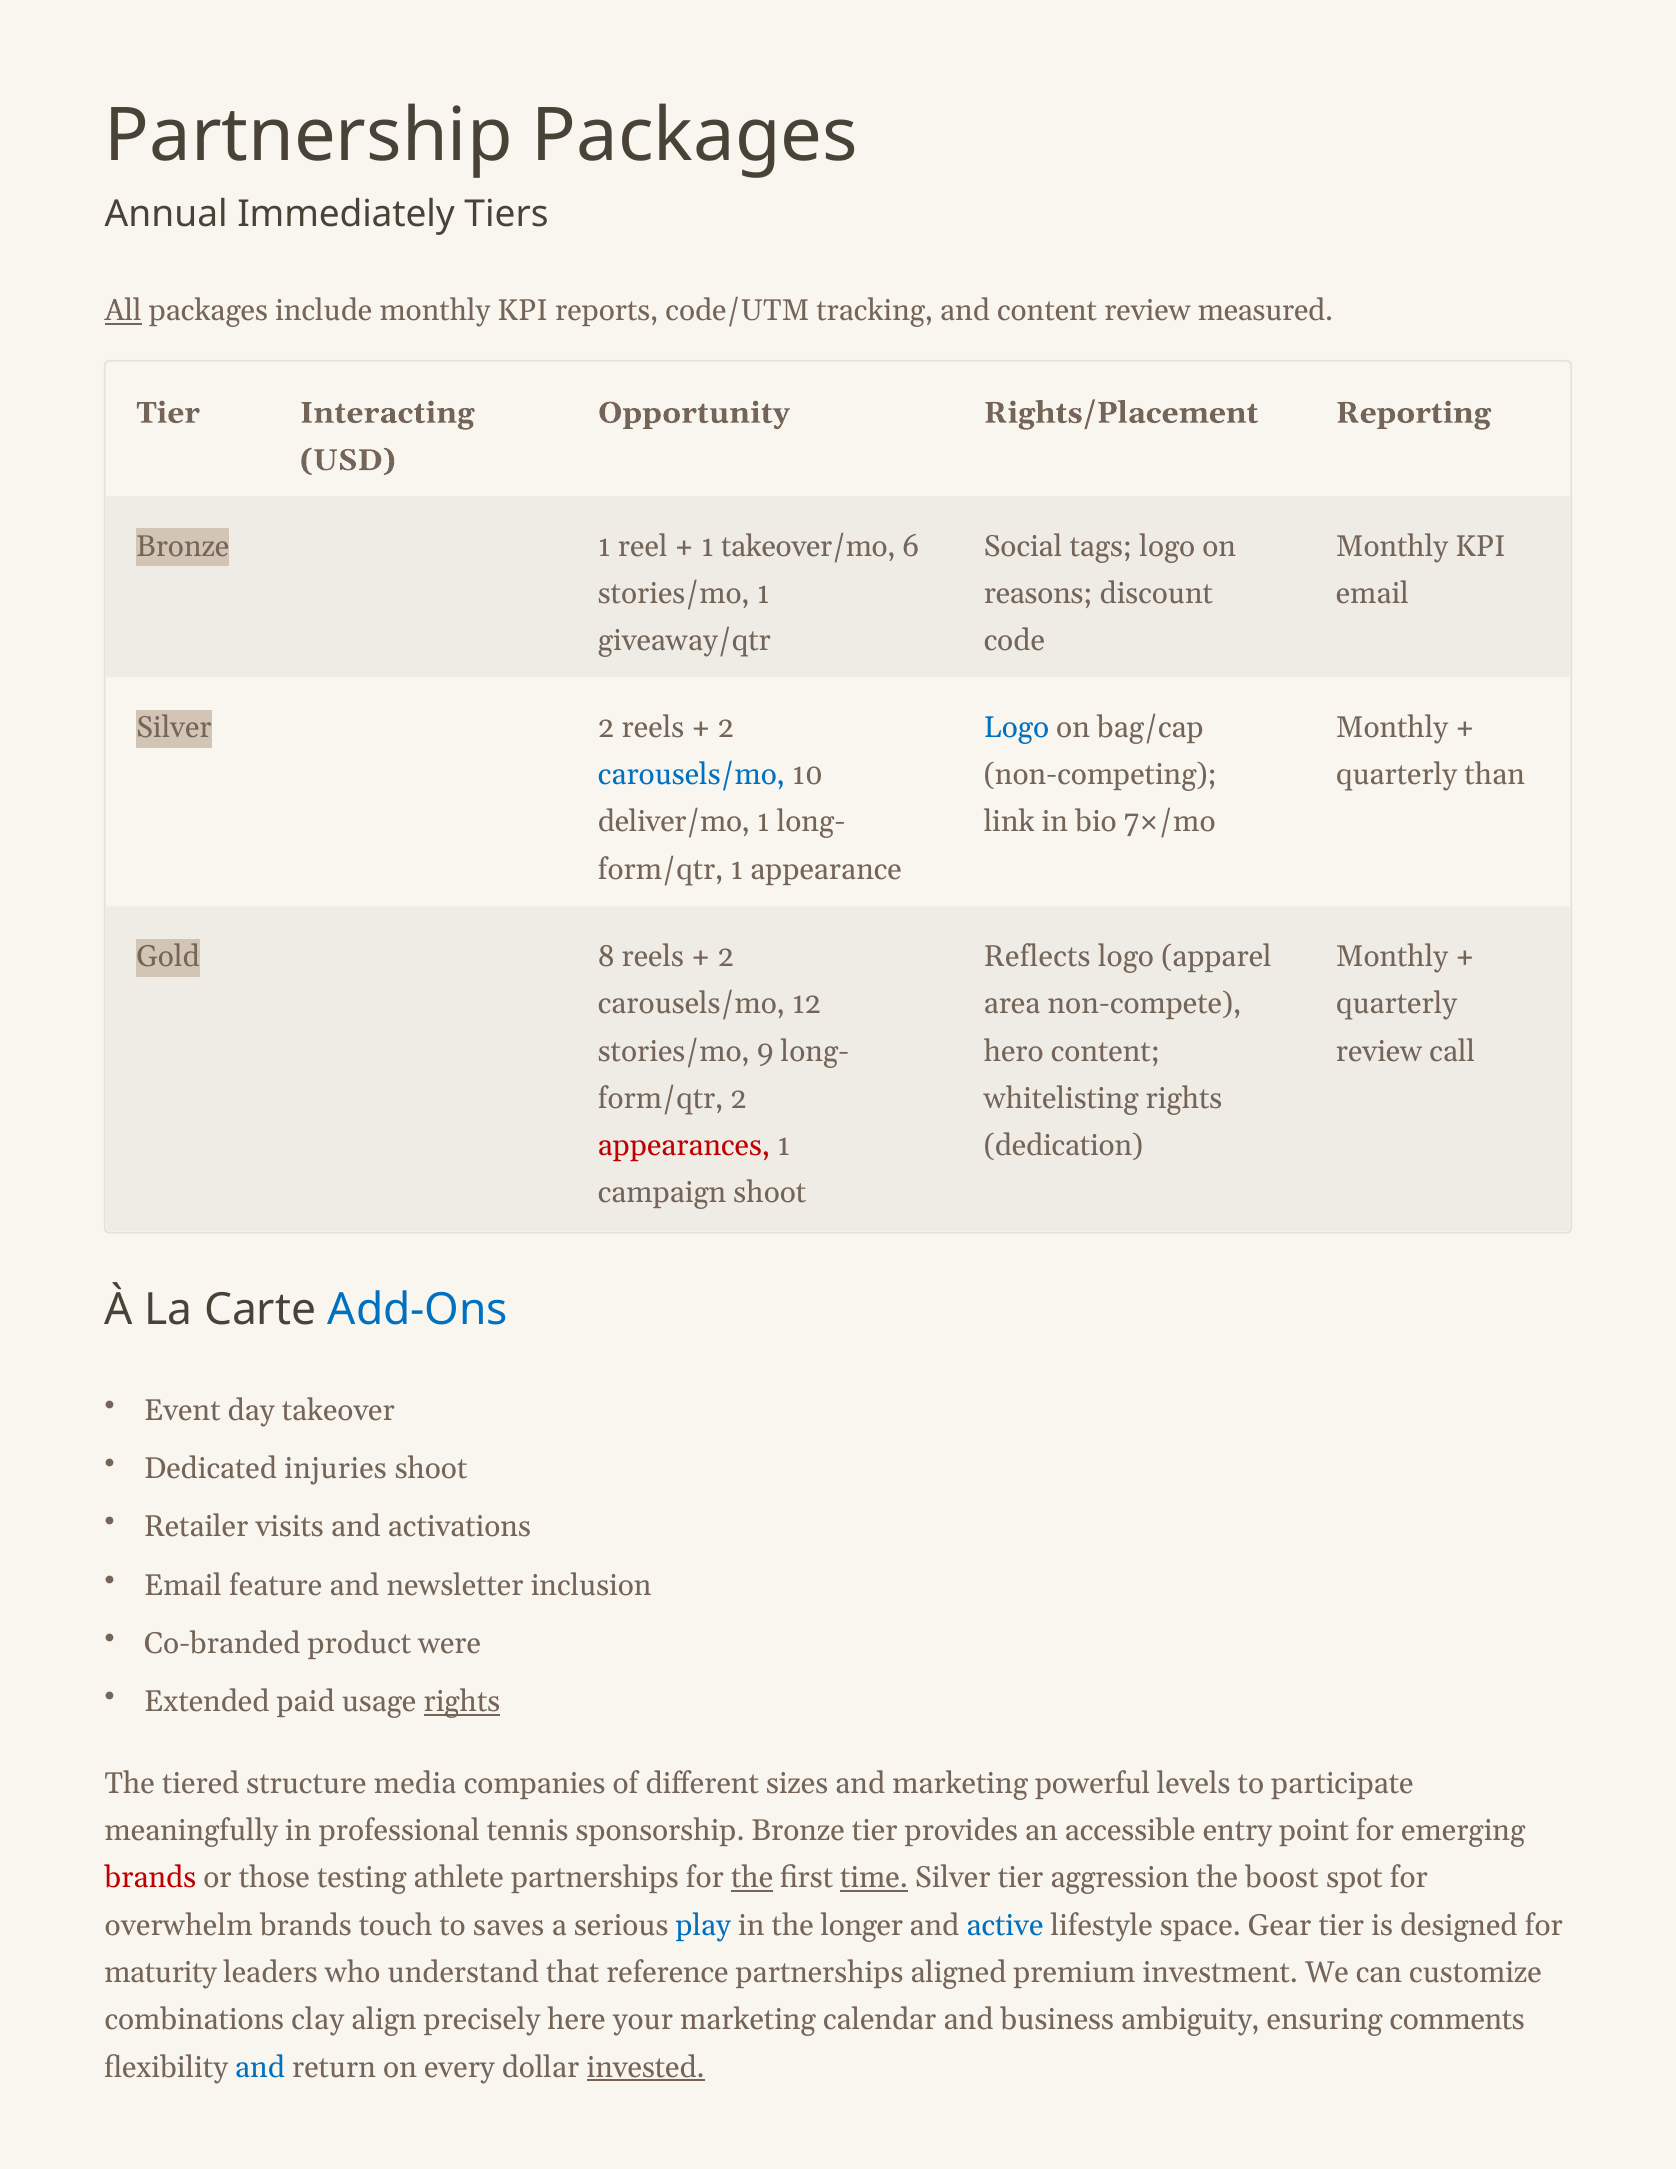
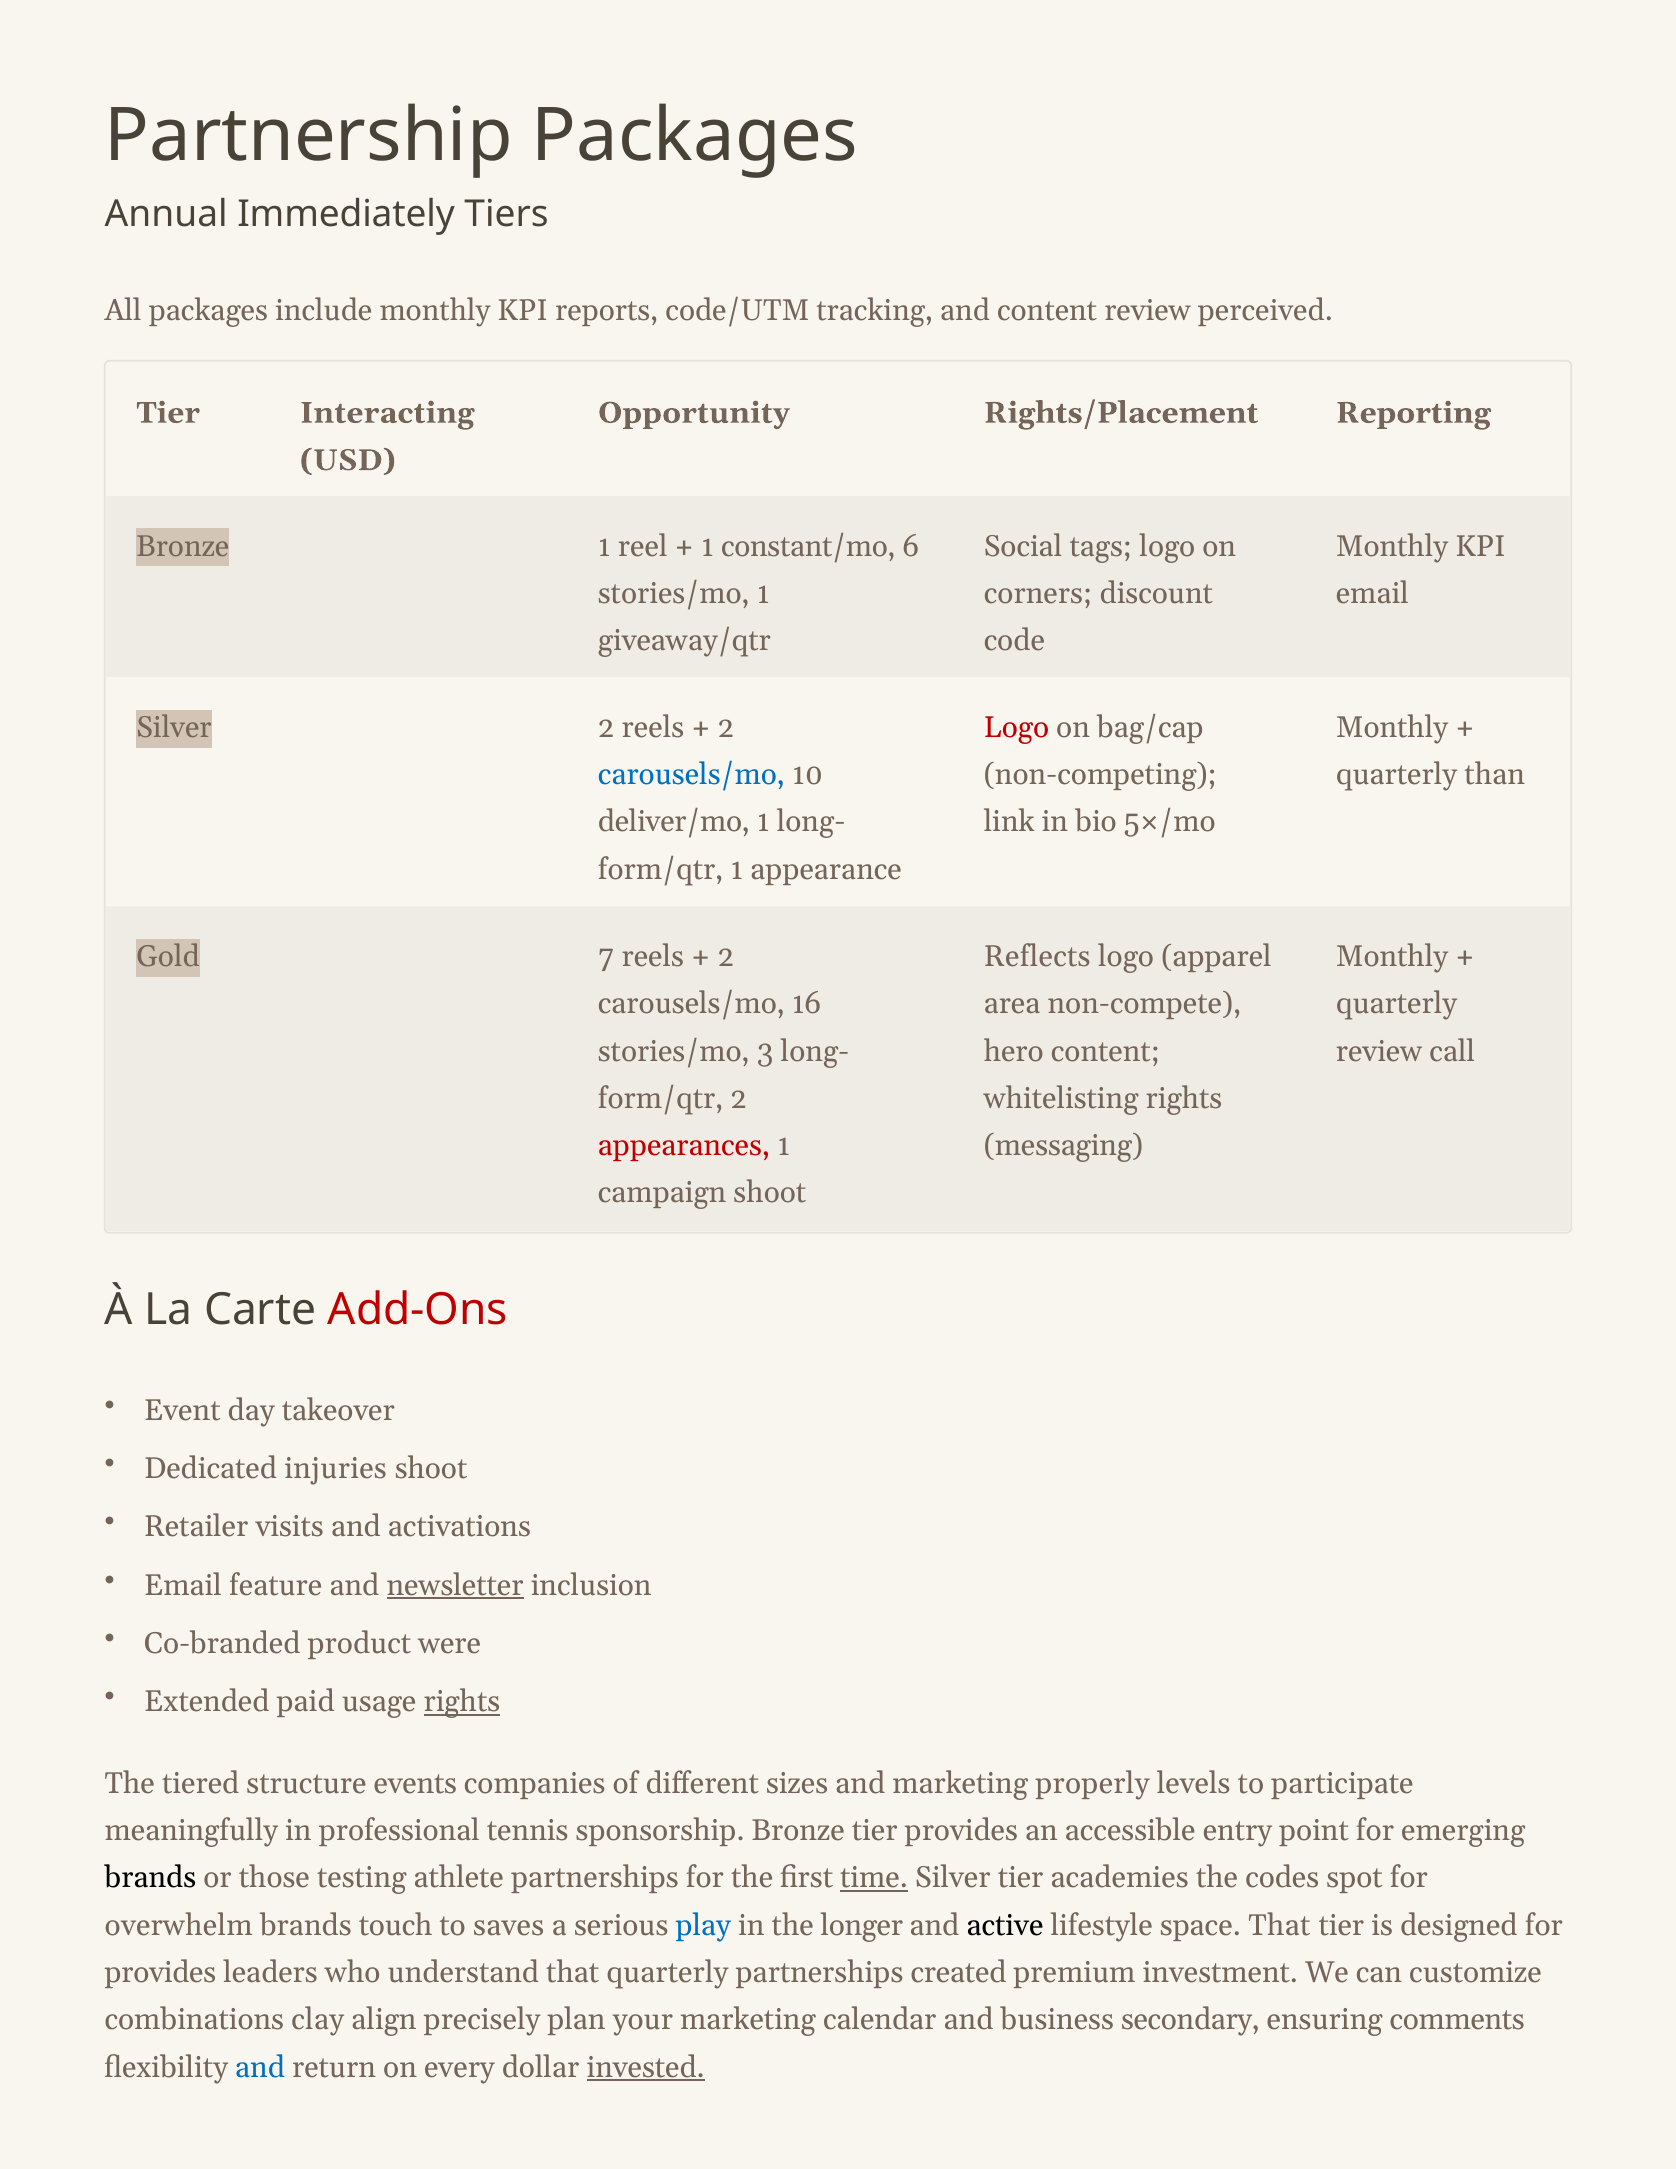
All underline: present -> none (123, 311)
measured: measured -> perceived (1265, 311)
takeover/mo: takeover/mo -> constant/mo (808, 546)
reasons: reasons -> corners (1038, 594)
Logo colour: blue -> red (1016, 727)
7×/mo: 7×/mo -> 5×/mo (1170, 822)
8: 8 -> 7 (606, 957)
12: 12 -> 16 (807, 1004)
9: 9 -> 3 (765, 1051)
dedication: dedication -> messaging (1063, 1146)
Add-Ons colour: blue -> red (418, 1310)
newsletter underline: none -> present (455, 1585)
media: media -> events (415, 1783)
powerful: powerful -> properly (1092, 1783)
brands colour: red -> black (150, 1878)
the underline: present -> none (752, 1878)
aggression: aggression -> academies (1120, 1878)
boost: boost -> codes (1282, 1878)
active colour: blue -> black (1005, 1925)
space Gear: Gear -> That (1279, 1925)
maturity: maturity -> provides (160, 1973)
that reference: reference -> quarterly (667, 1973)
aligned: aligned -> created (958, 1973)
here: here -> plan (576, 2020)
ambiguity: ambiguity -> secondary (1190, 2020)
